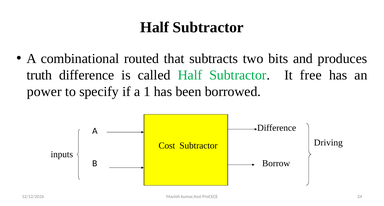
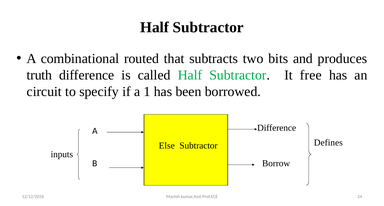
power: power -> circuit (44, 91)
Driving: Driving -> Defines (328, 142)
Cost: Cost -> Else (167, 145)
